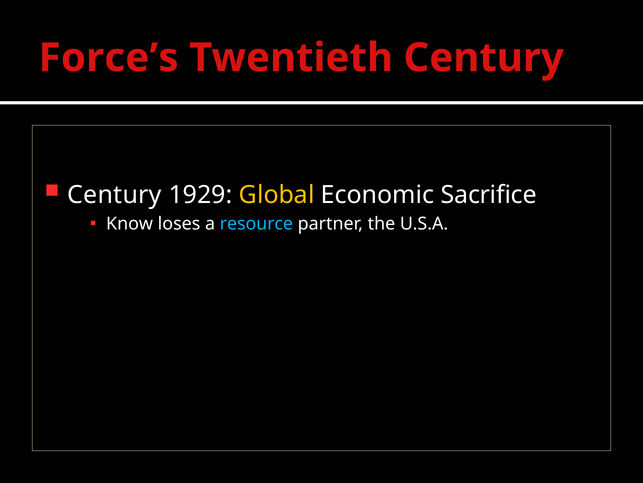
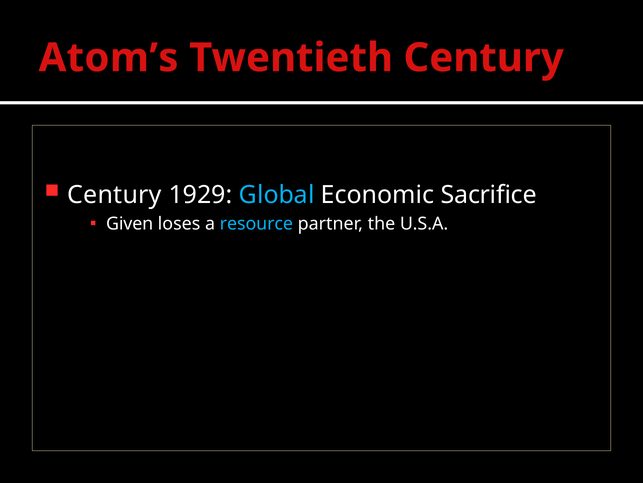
Force’s: Force’s -> Atom’s (109, 58)
Global colour: yellow -> light blue (277, 194)
Know: Know -> Given (130, 223)
